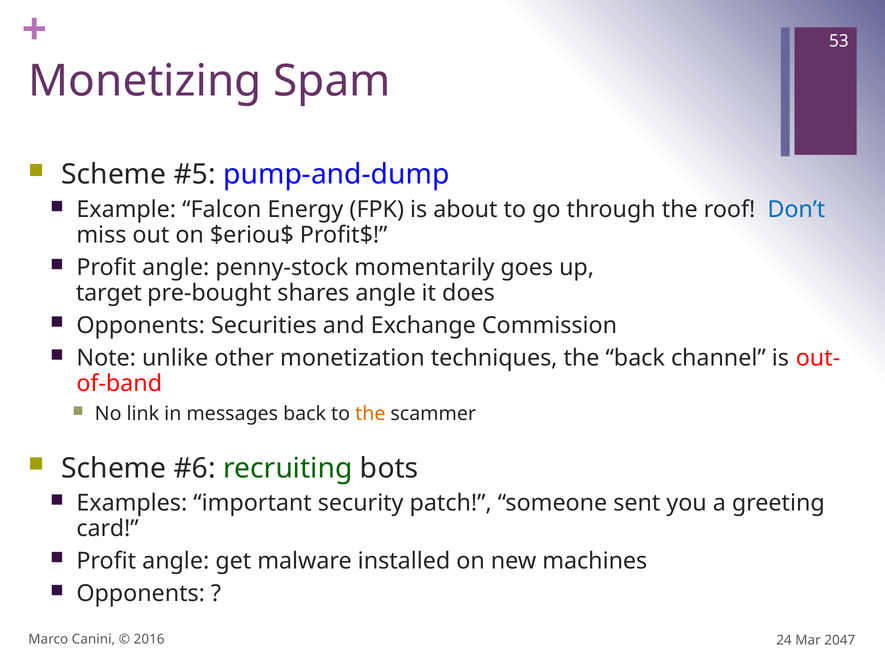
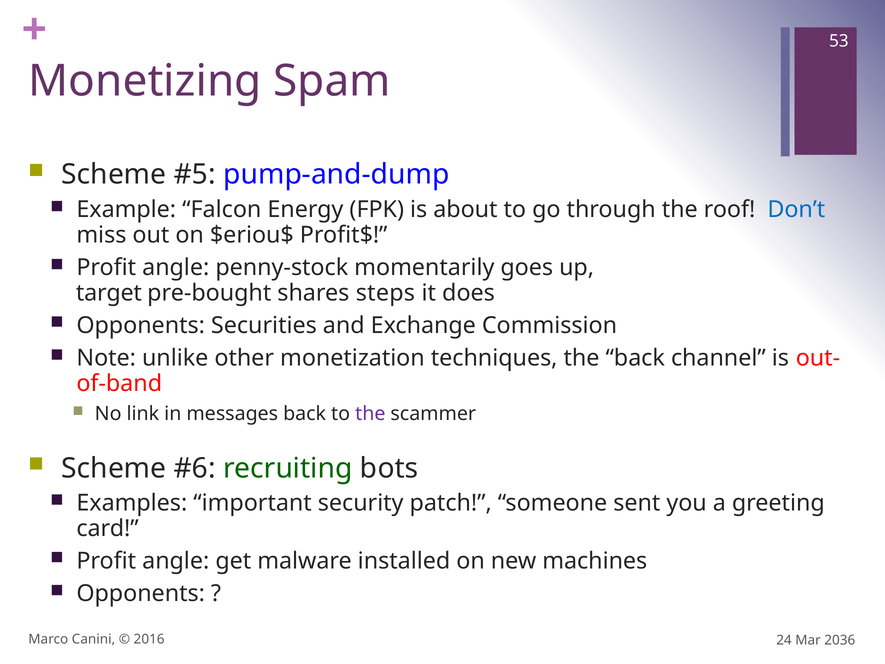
shares angle: angle -> steps (385, 293)
the colour: orange -> purple (370, 414)
2047: 2047 -> 2036 (840, 640)
